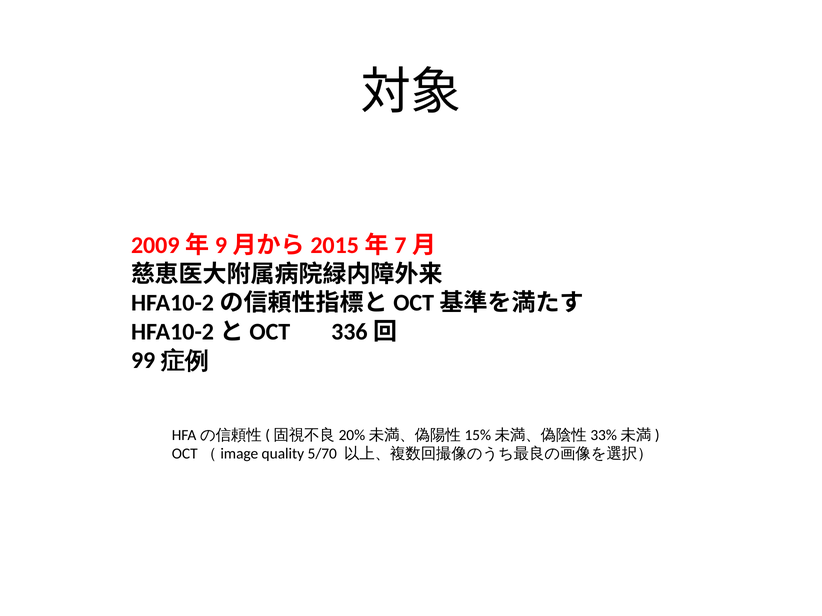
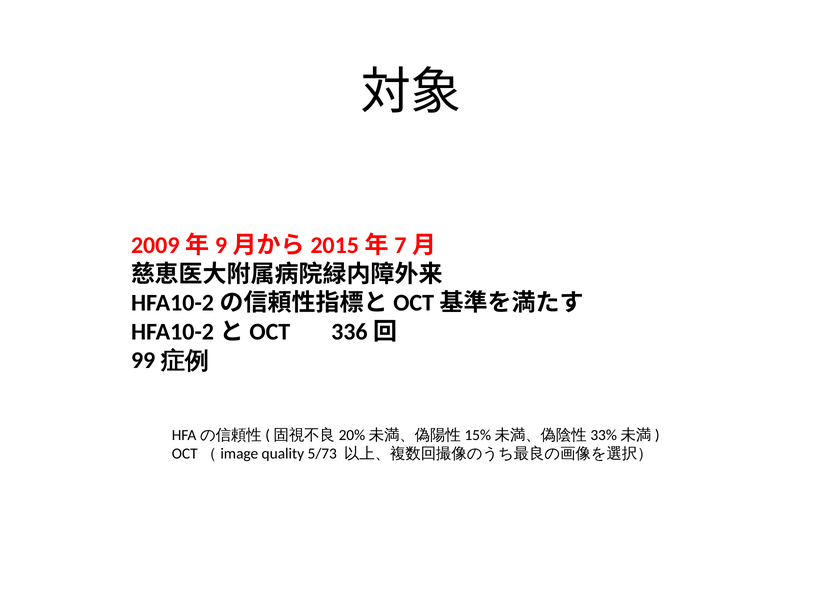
5/70: 5/70 -> 5/73 (322, 454)
